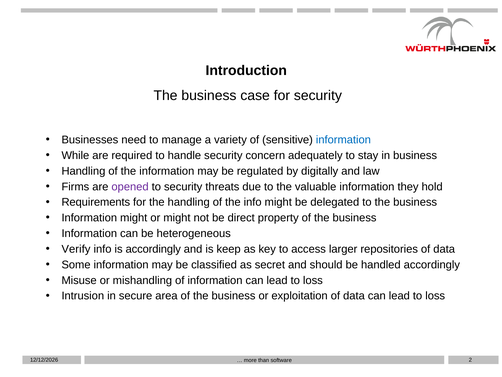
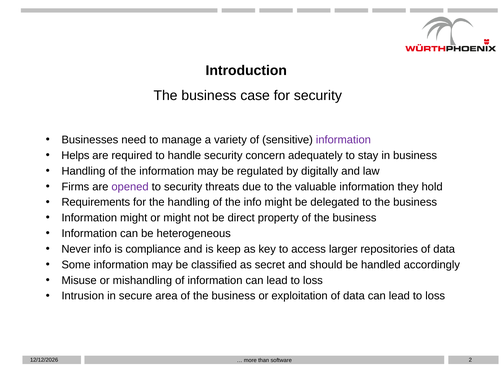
information colour: blue -> purple (343, 140)
While: While -> Helps (75, 155)
Verify: Verify -> Never (76, 249)
is accordingly: accordingly -> compliance (153, 249)
